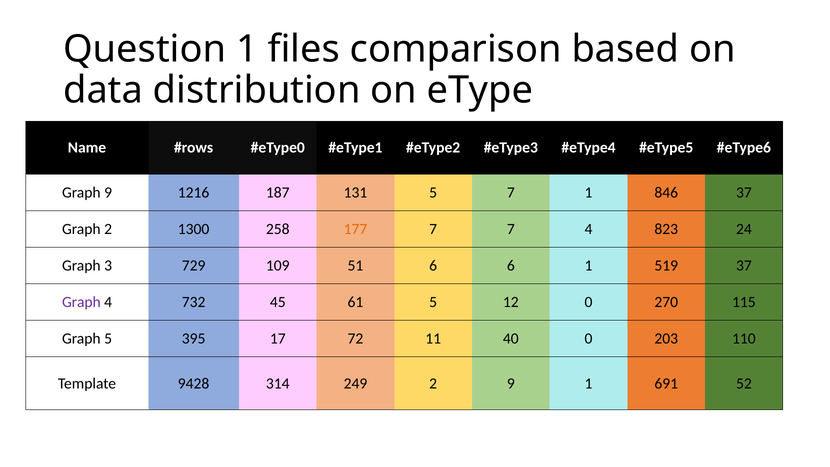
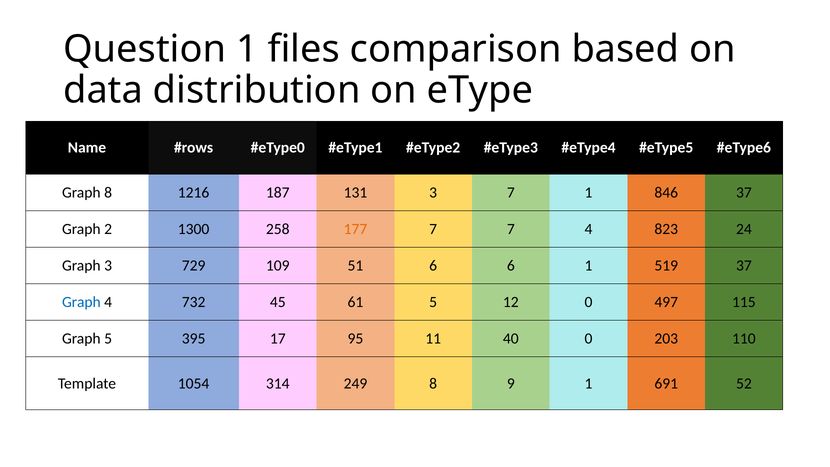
Graph 9: 9 -> 8 (108, 193)
131 5: 5 -> 3 (433, 193)
Graph colour: purple -> blue (81, 302)
270: 270 -> 497 (666, 302)
72: 72 -> 95 (355, 339)
9428: 9428 -> 1054 (194, 383)
249 2: 2 -> 8 (433, 383)
